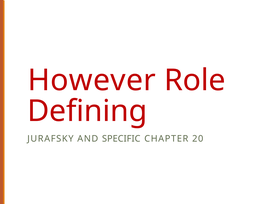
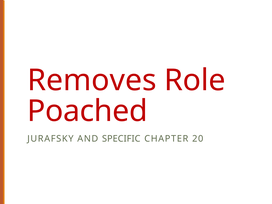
However: However -> Removes (92, 80)
Defining: Defining -> Poached (87, 111)
